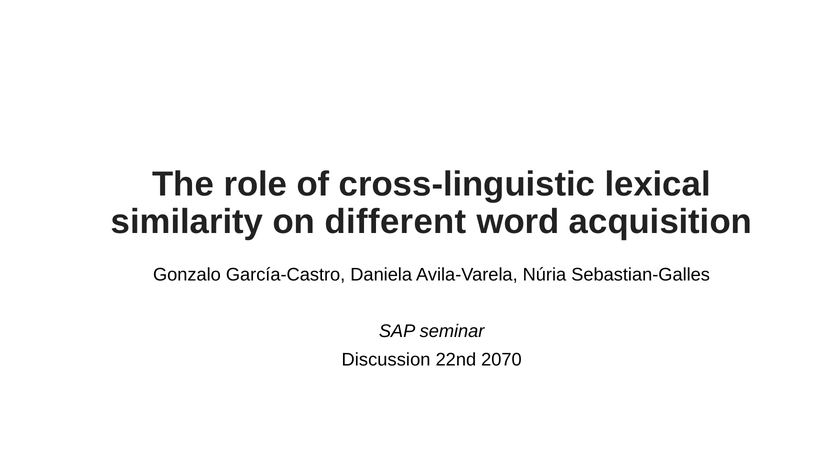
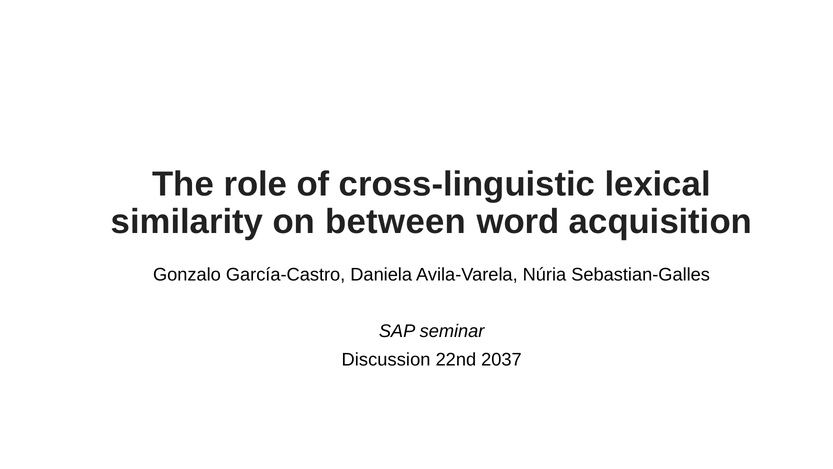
different: different -> between (396, 222)
2070: 2070 -> 2037 (501, 359)
